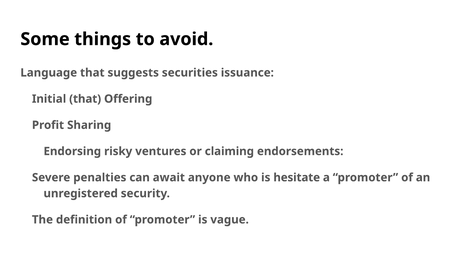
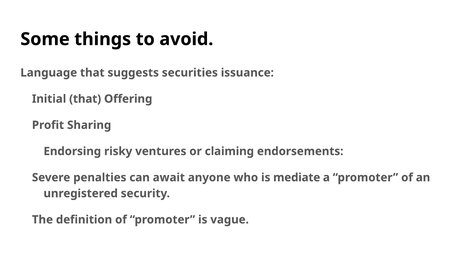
hesitate: hesitate -> mediate (297, 177)
